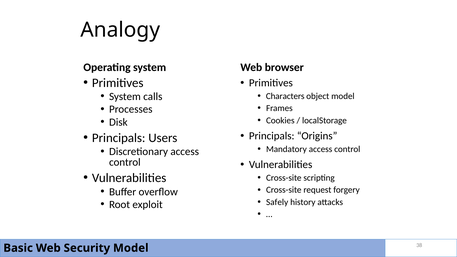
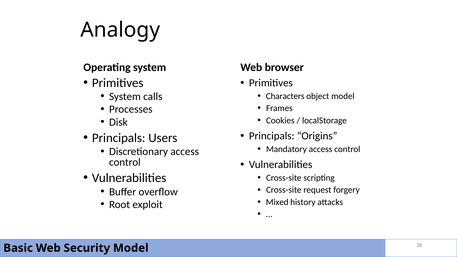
Safely: Safely -> Mixed (277, 202)
